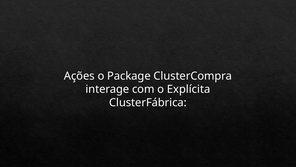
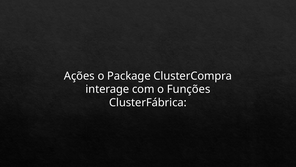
Explícita: Explícita -> Funções (189, 89)
